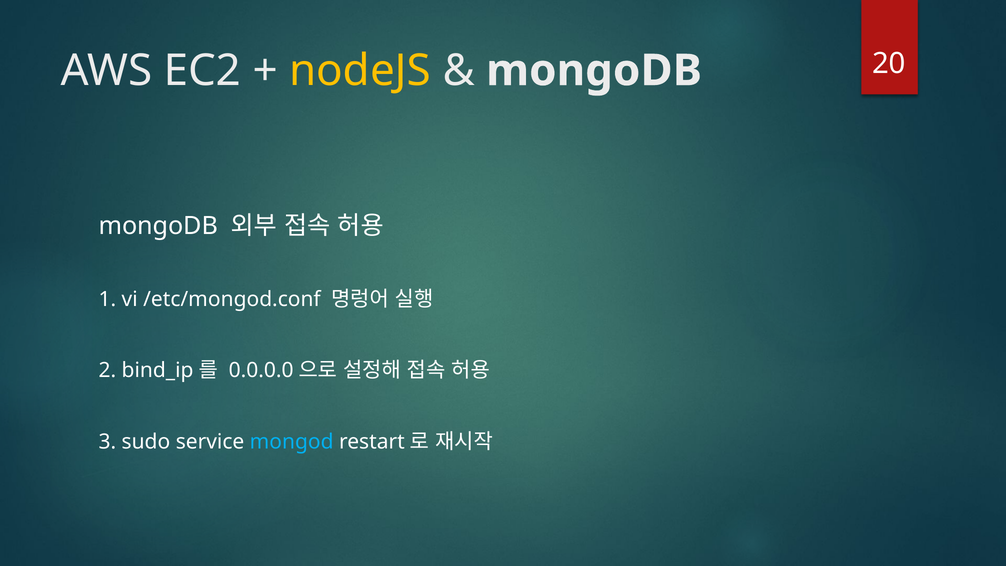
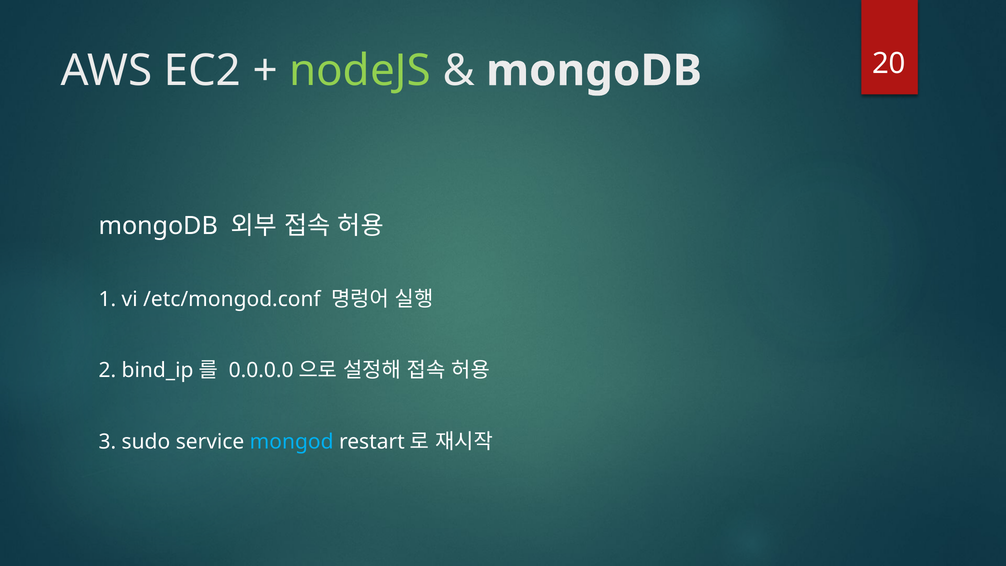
nodeJS colour: yellow -> light green (360, 71)
